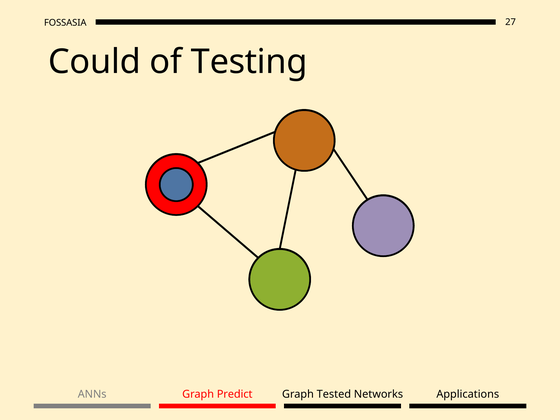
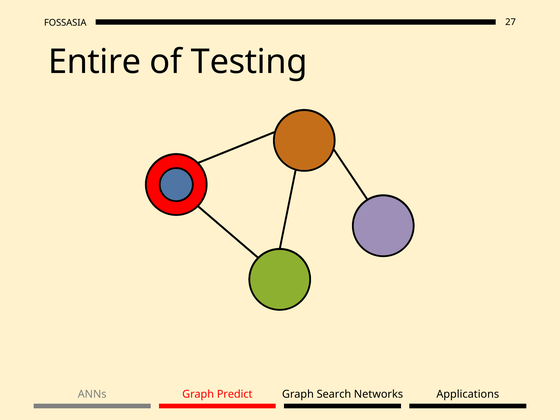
Could: Could -> Entire (95, 62)
Tested: Tested -> Search (334, 394)
